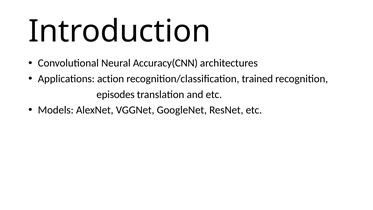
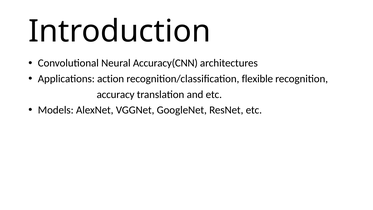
trained: trained -> flexible (257, 79)
episodes: episodes -> accuracy (116, 94)
